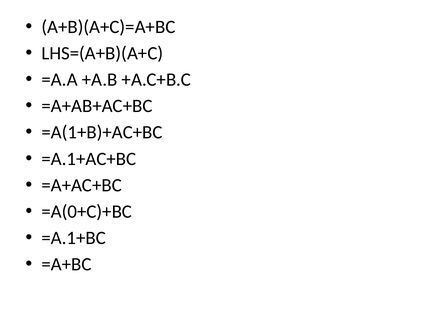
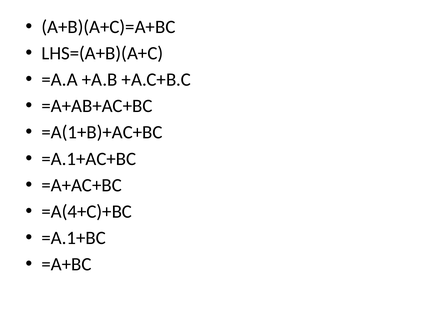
=A(0+C)+BC: =A(0+C)+BC -> =A(4+C)+BC (87, 212)
